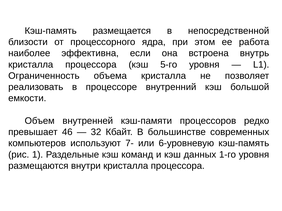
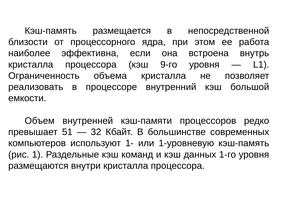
5-го: 5-го -> 9-го (169, 65)
46: 46 -> 51 (67, 132)
7-: 7- -> 1- (130, 144)
6-уровневую: 6-уровневую -> 1-уровневую (186, 144)
